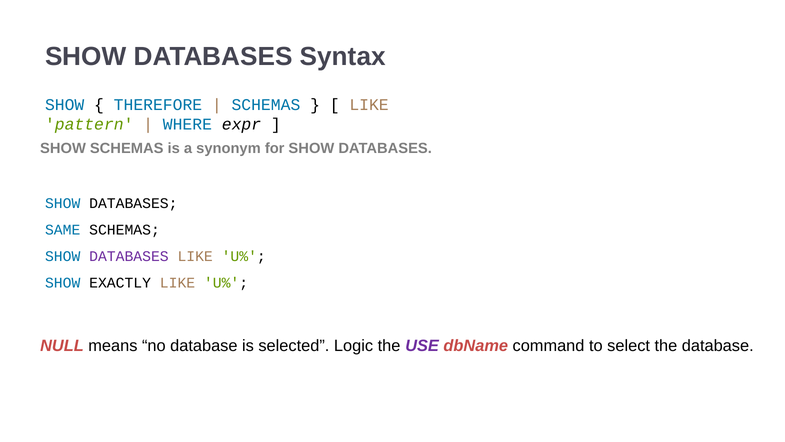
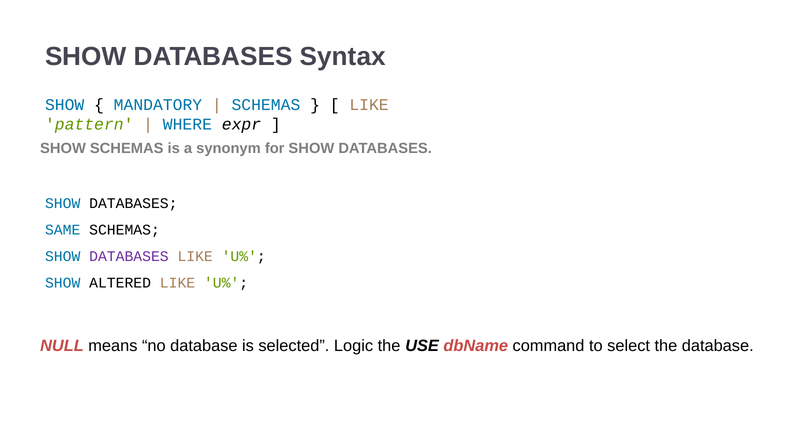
THEREFORE: THEREFORE -> MANDATORY (158, 105)
EXACTLY: EXACTLY -> ALTERED (120, 283)
USE colour: purple -> black (422, 346)
